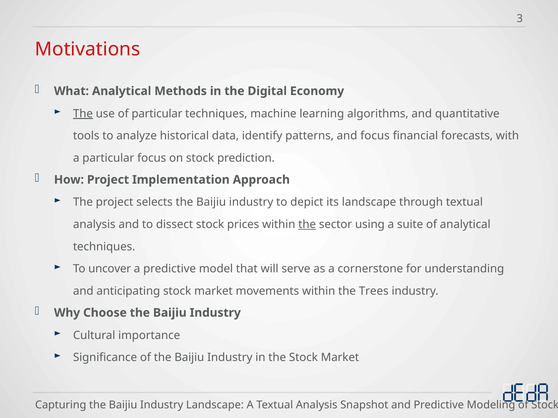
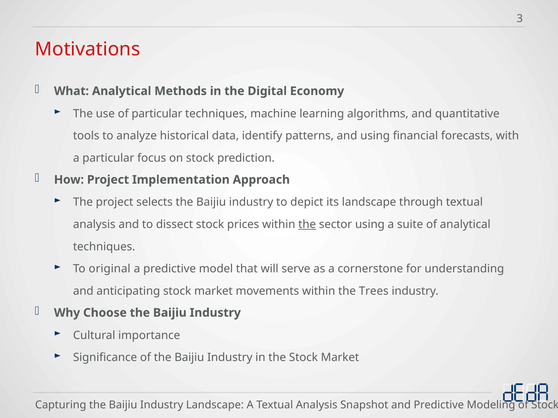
The underline: present -> none (83, 114)
and focus: focus -> using (375, 136)
uncover: uncover -> original (110, 269)
